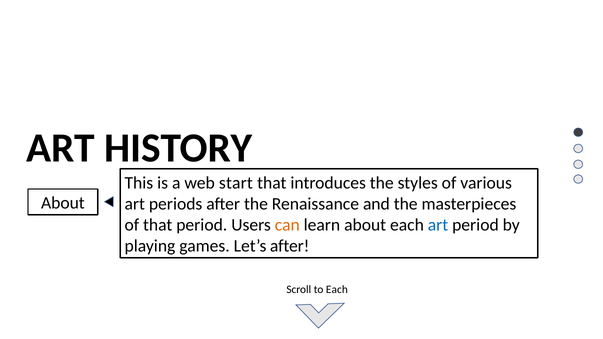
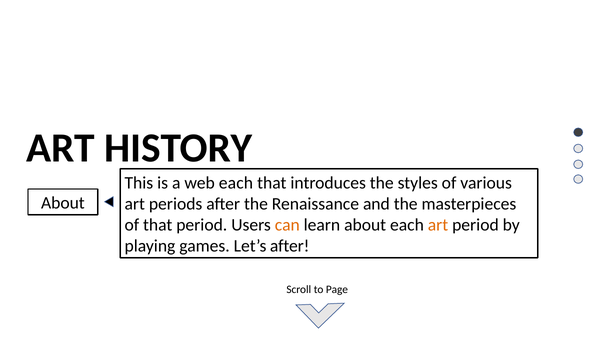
web start: start -> each (236, 183)
art colour: blue -> orange (438, 225)
to Each: Each -> Page (337, 290)
